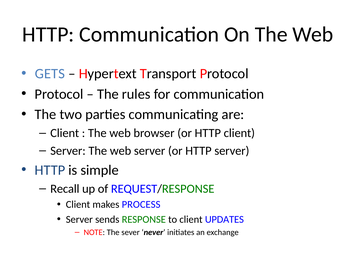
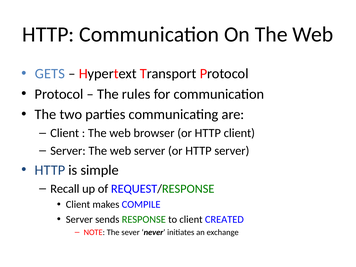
PROCESS: PROCESS -> COMPILE (141, 205)
UPDATES: UPDATES -> CREATED (224, 219)
